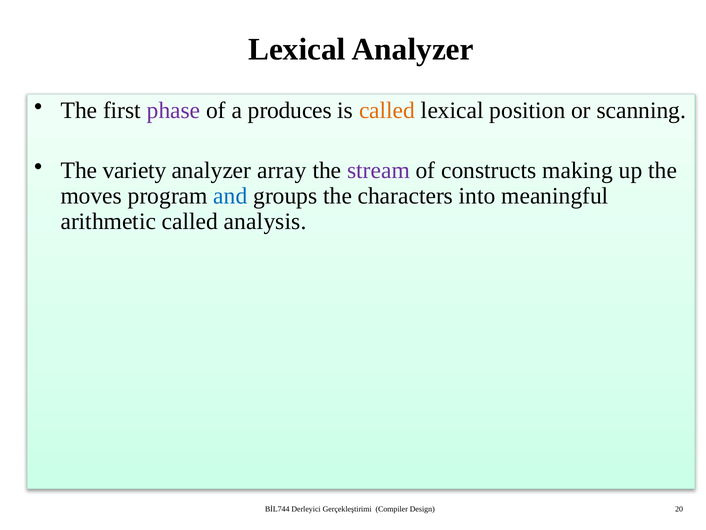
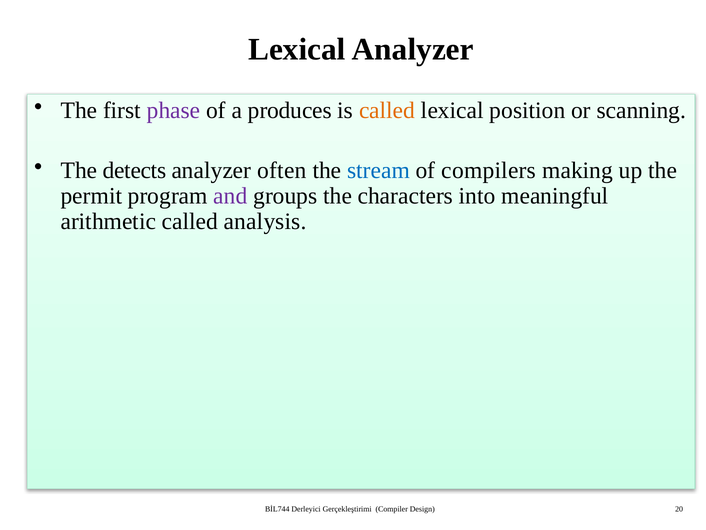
variety: variety -> detects (134, 170)
array: array -> often (282, 170)
stream colour: purple -> blue (379, 170)
constructs: constructs -> compilers (489, 170)
moves: moves -> permit (91, 196)
and colour: blue -> purple (230, 196)
